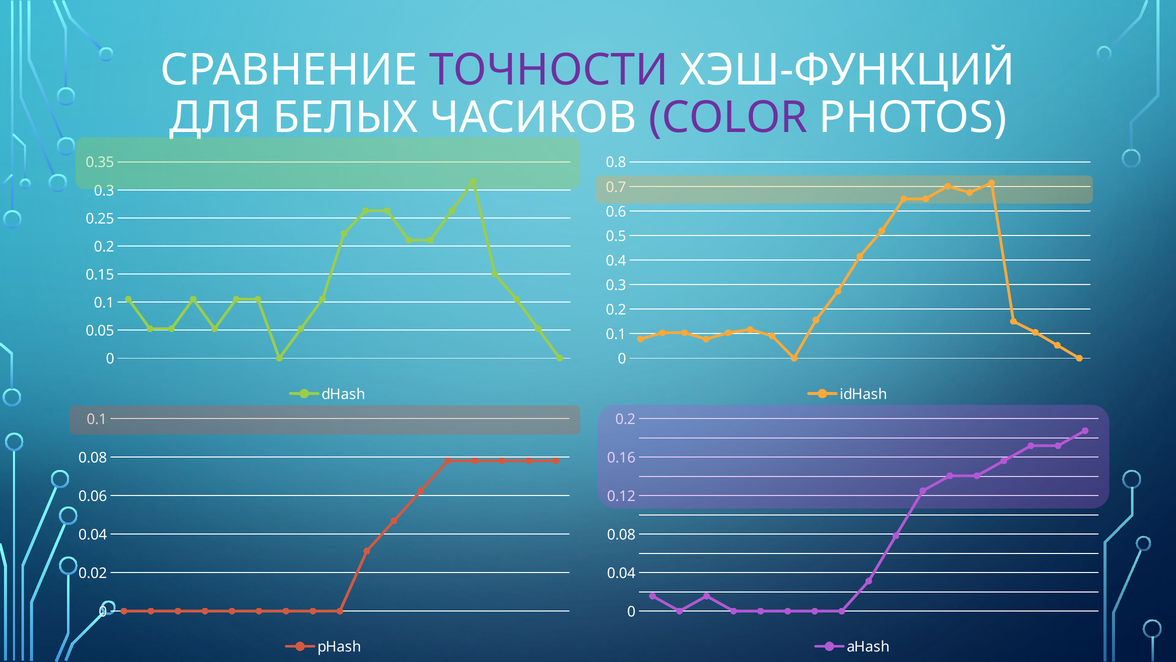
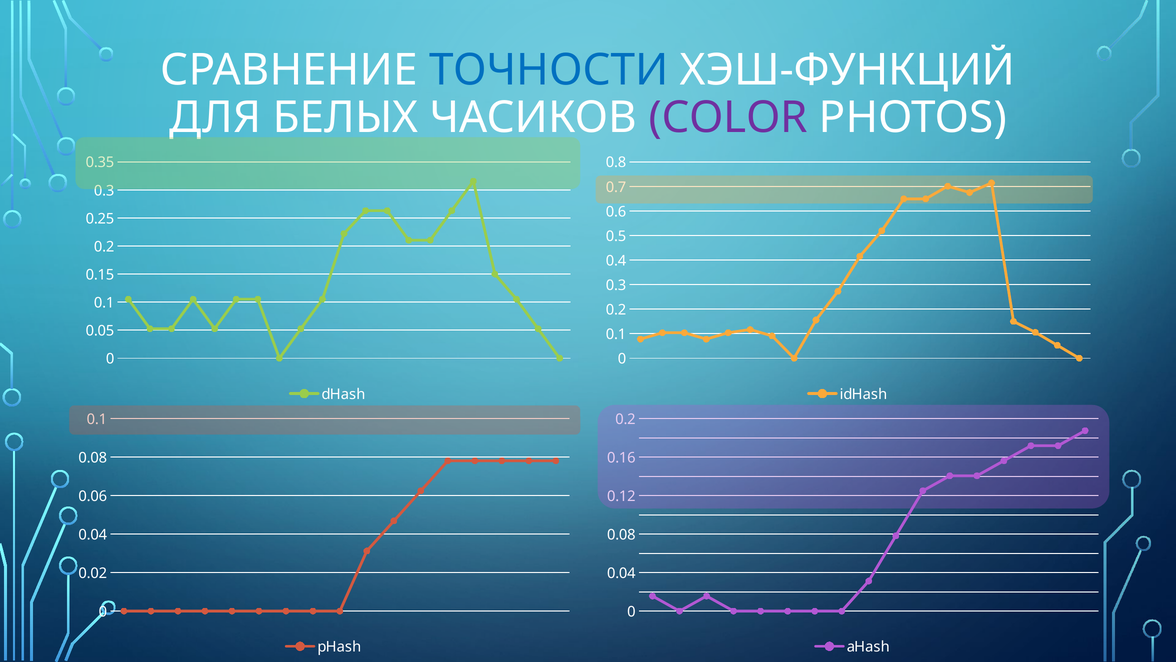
ТОЧНОСТИ colour: purple -> blue (549, 70)
